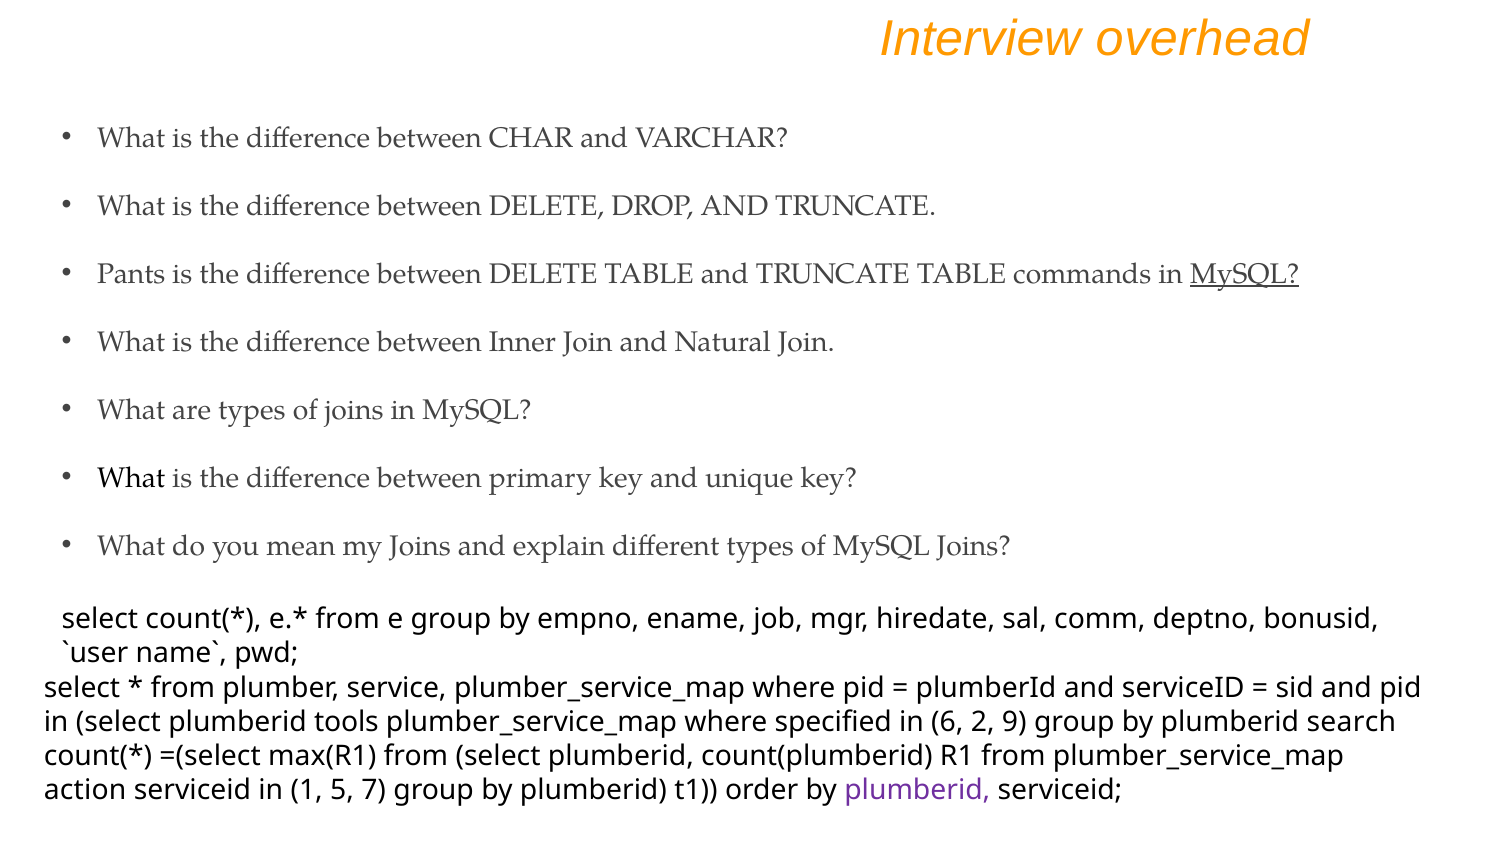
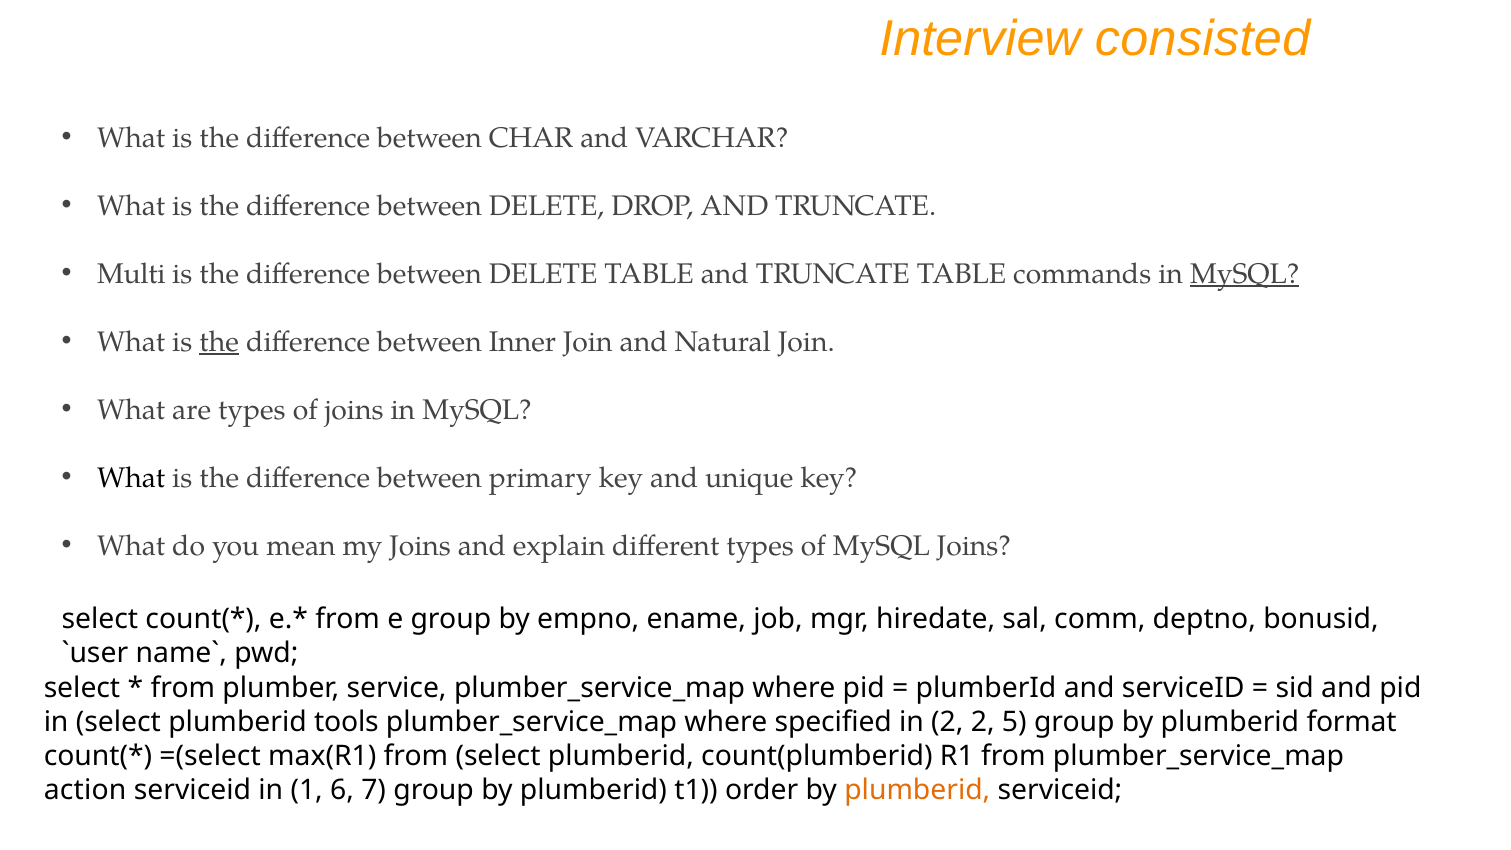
overhead: overhead -> consisted (1203, 39)
Pants: Pants -> Multi (131, 274)
the underline: none -> present (219, 342)
in 6: 6 -> 2 (947, 722)
9: 9 -> 5 (1014, 722)
search: search -> format (1352, 722)
5: 5 -> 6 (342, 790)
plumberid colour: purple -> orange (917, 790)
